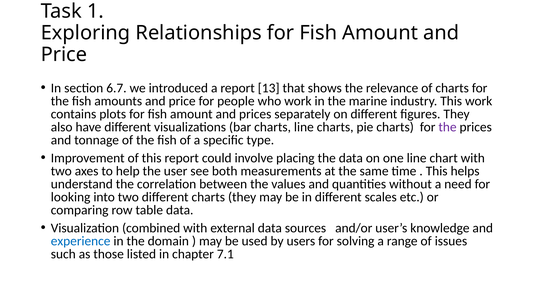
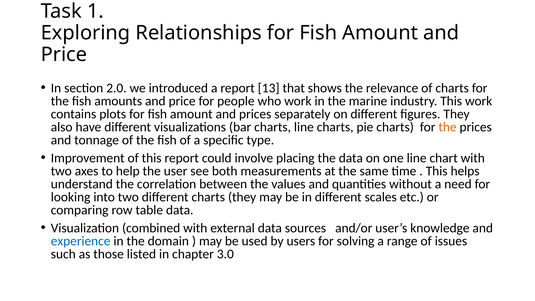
6.7: 6.7 -> 2.0 (116, 88)
the colour: purple -> orange (448, 127)
7.1: 7.1 -> 3.0 (225, 254)
